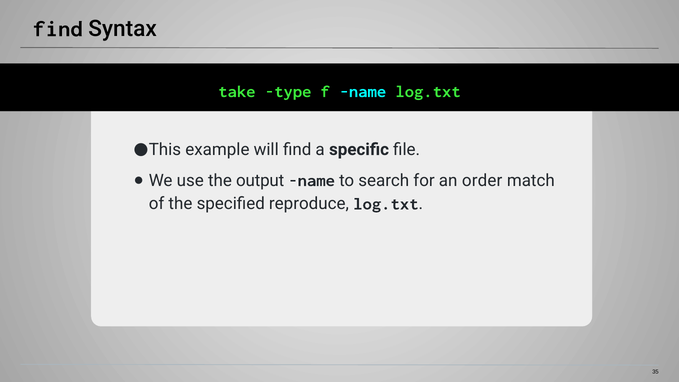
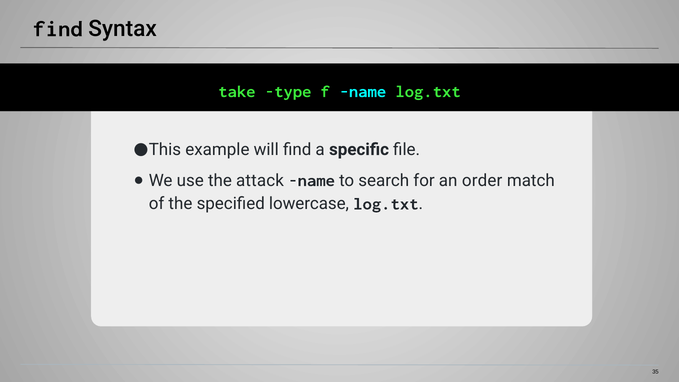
output: output -> attack (260, 180)
reproduce: reproduce -> lowercase (309, 204)
